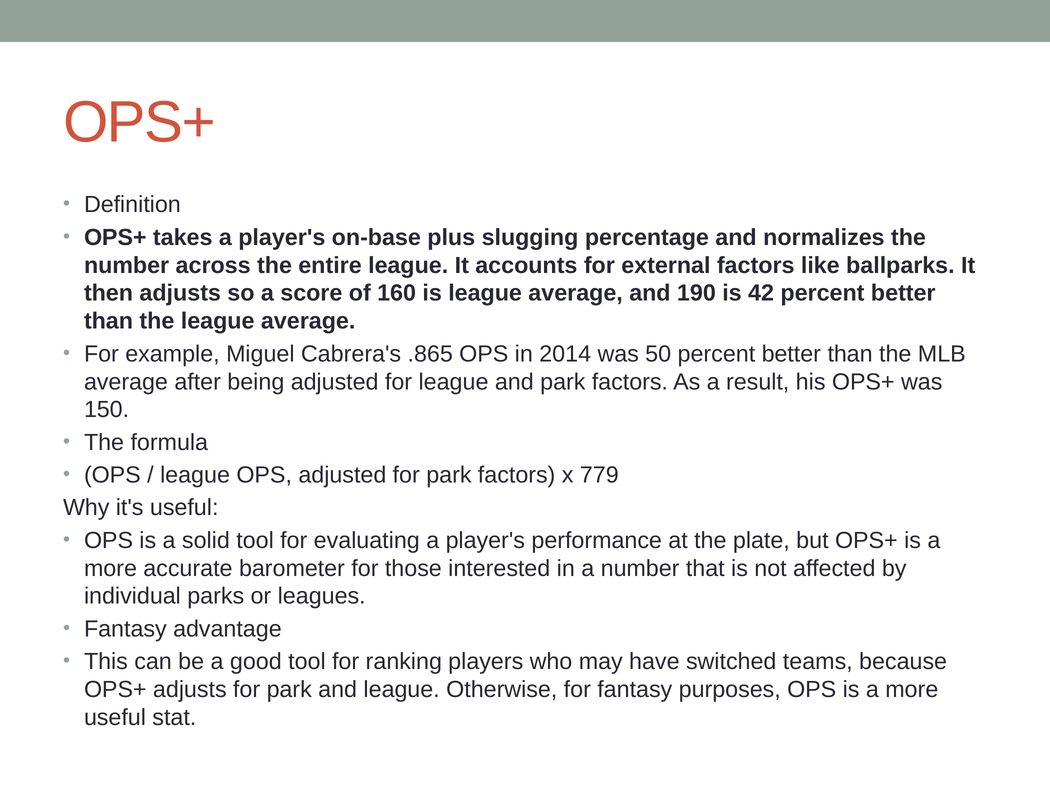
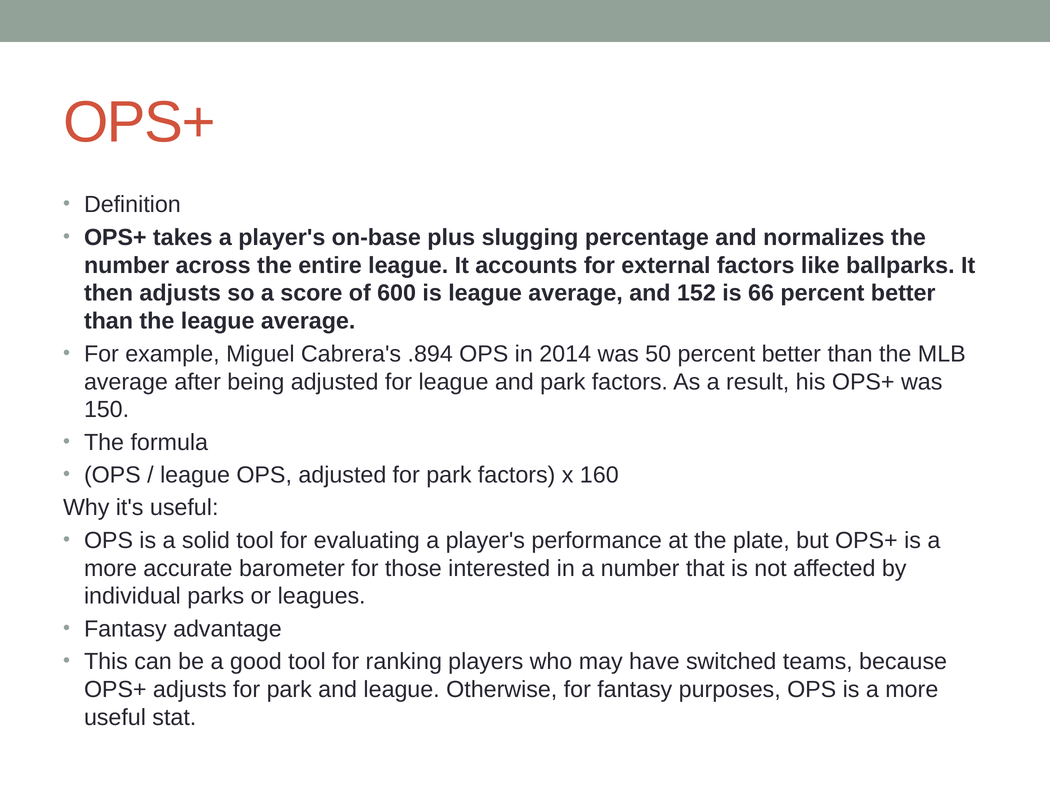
160: 160 -> 600 (397, 293)
190: 190 -> 152 (696, 293)
42: 42 -> 66 (761, 293)
.865: .865 -> .894 (430, 354)
779: 779 -> 160 (599, 475)
